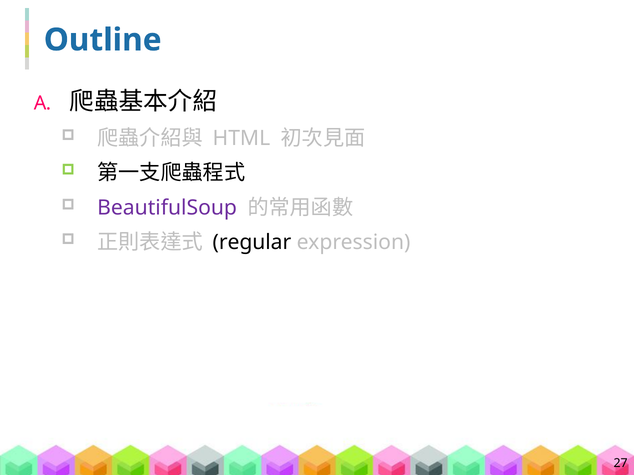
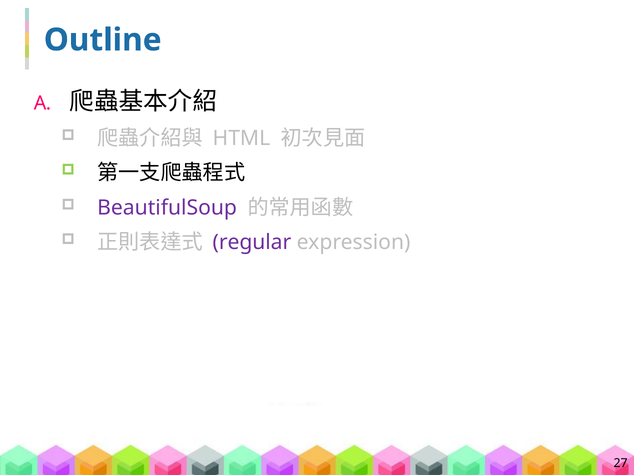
regular colour: black -> purple (252, 242)
